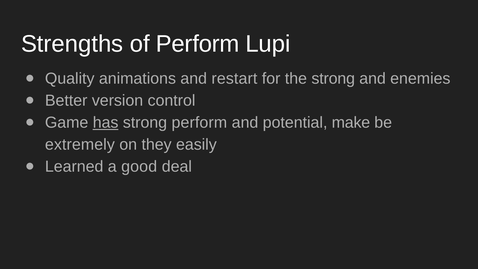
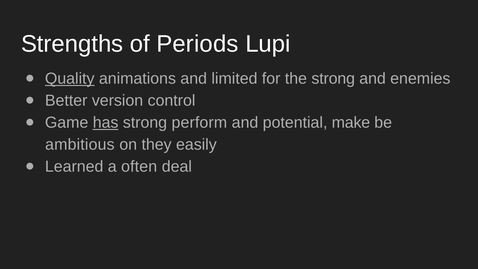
of Perform: Perform -> Periods (197, 44)
Quality underline: none -> present (70, 79)
restart: restart -> limited (234, 79)
extremely: extremely -> ambitious (80, 145)
good: good -> often (139, 166)
